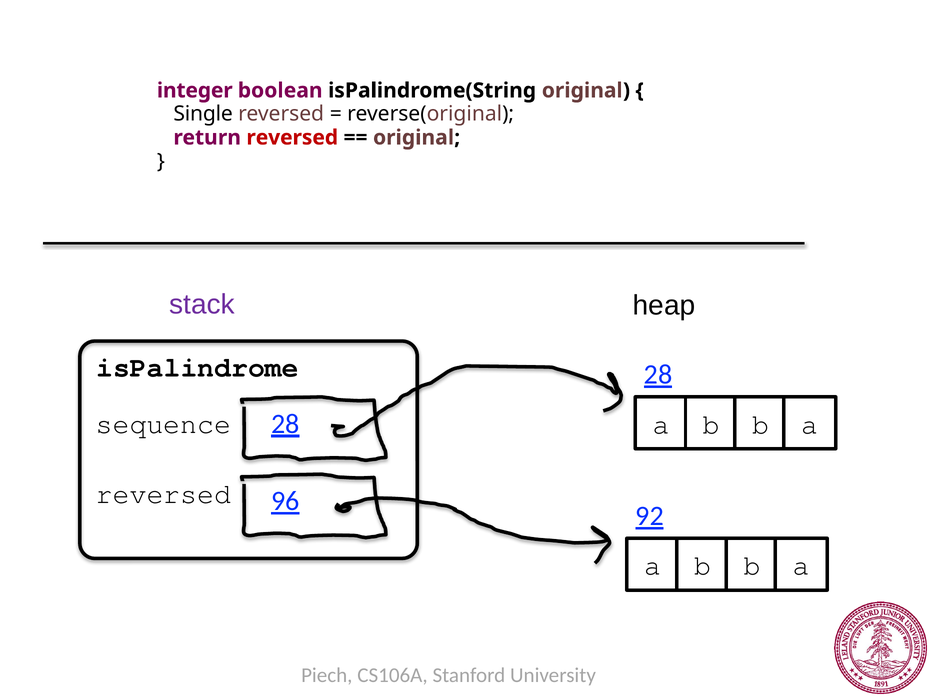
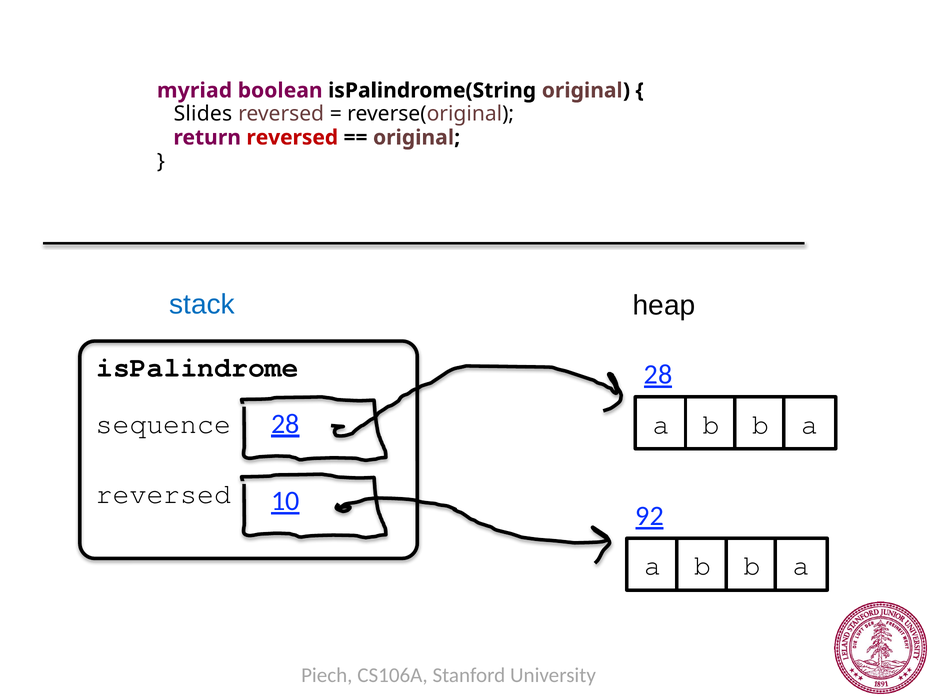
integer: integer -> myriad (195, 91)
Single: Single -> Slides (203, 114)
stack colour: purple -> blue (202, 305)
96: 96 -> 10 (285, 501)
